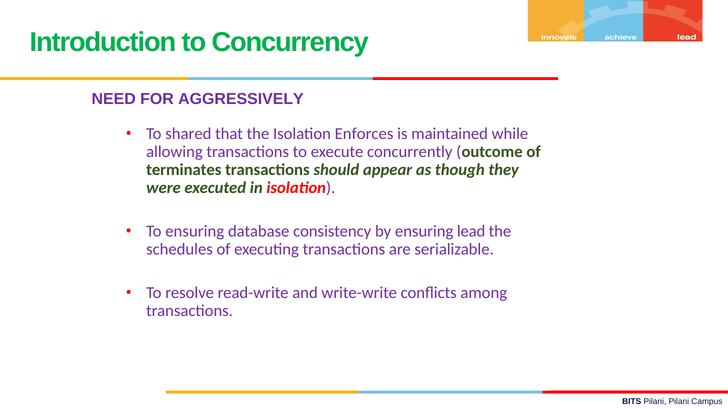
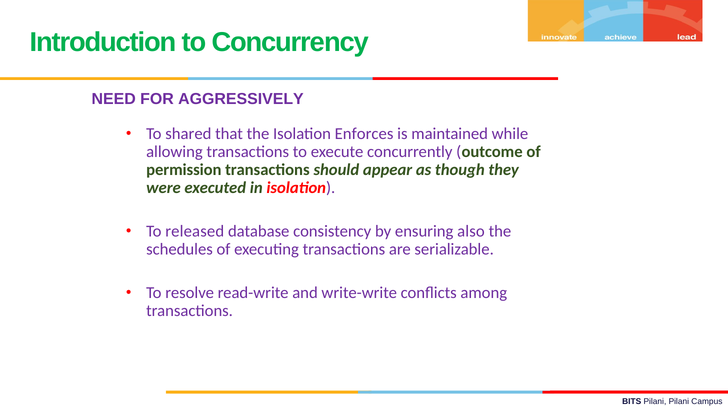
terminates: terminates -> permission (184, 170)
To ensuring: ensuring -> released (195, 232)
lead: lead -> also (471, 232)
